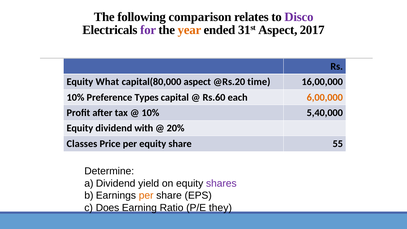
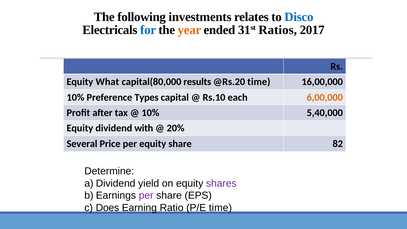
comparison: comparison -> investments (200, 17)
Disco colour: purple -> blue (299, 17)
for colour: purple -> blue (148, 30)
31st Aspect: Aspect -> Ratios (278, 30)
capital(80,000 aspect: aspect -> results (197, 82)
Rs.60: Rs.60 -> Rs.10 (214, 97)
Classes: Classes -> Several (82, 144)
55: 55 -> 82 (338, 144)
per colour: orange -> purple (146, 196)
P/E they: they -> time (220, 208)
